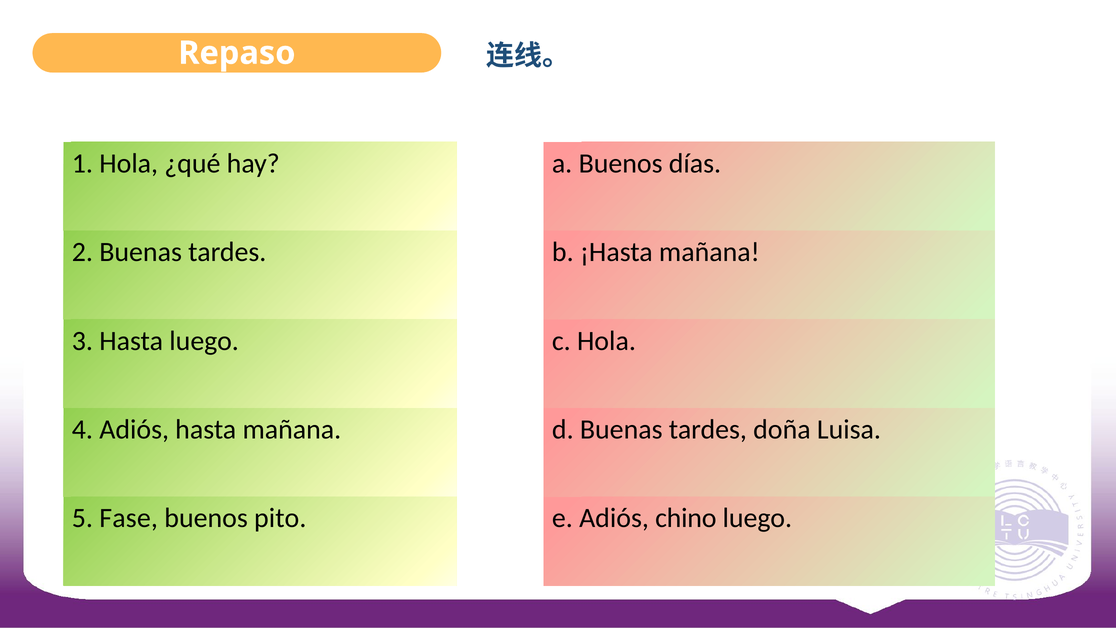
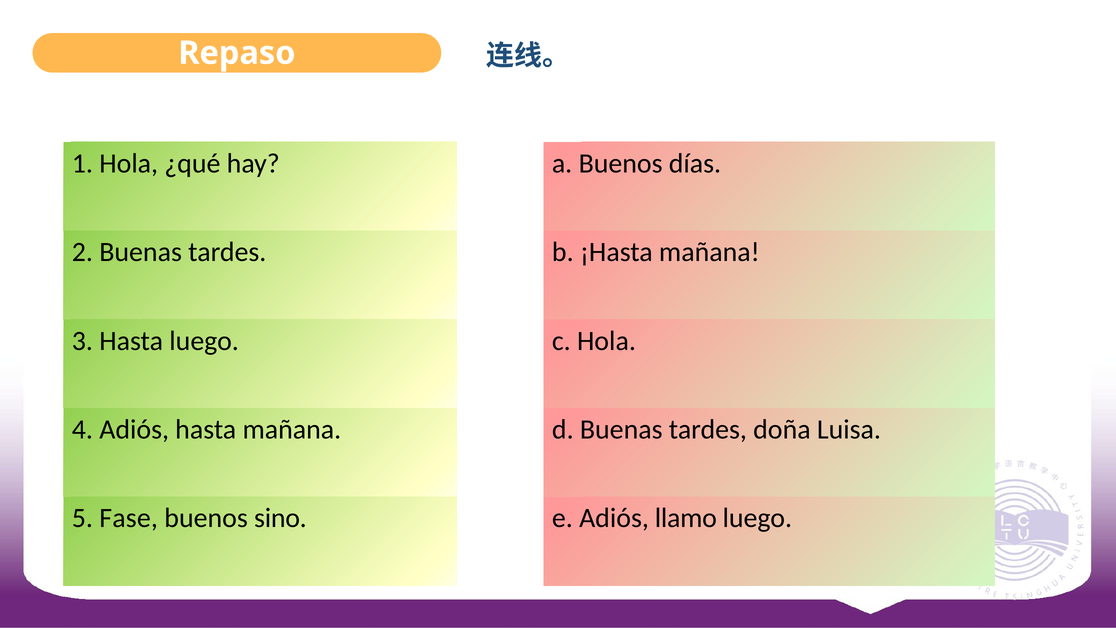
pito: pito -> sino (280, 518)
chino: chino -> llamo (686, 518)
